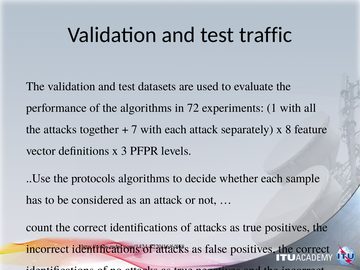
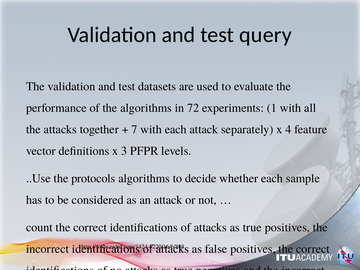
traffic: traffic -> query (265, 35)
8: 8 -> 4 (288, 129)
